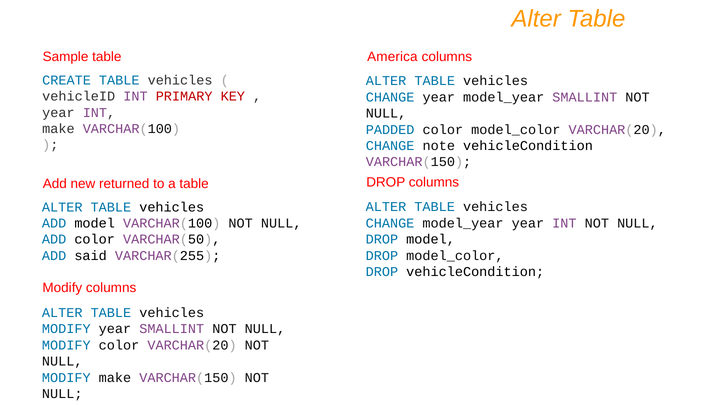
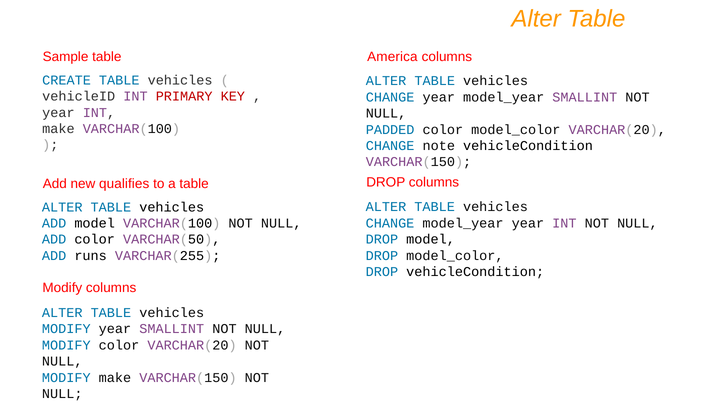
returned: returned -> qualifies (124, 184)
said: said -> runs (91, 256)
